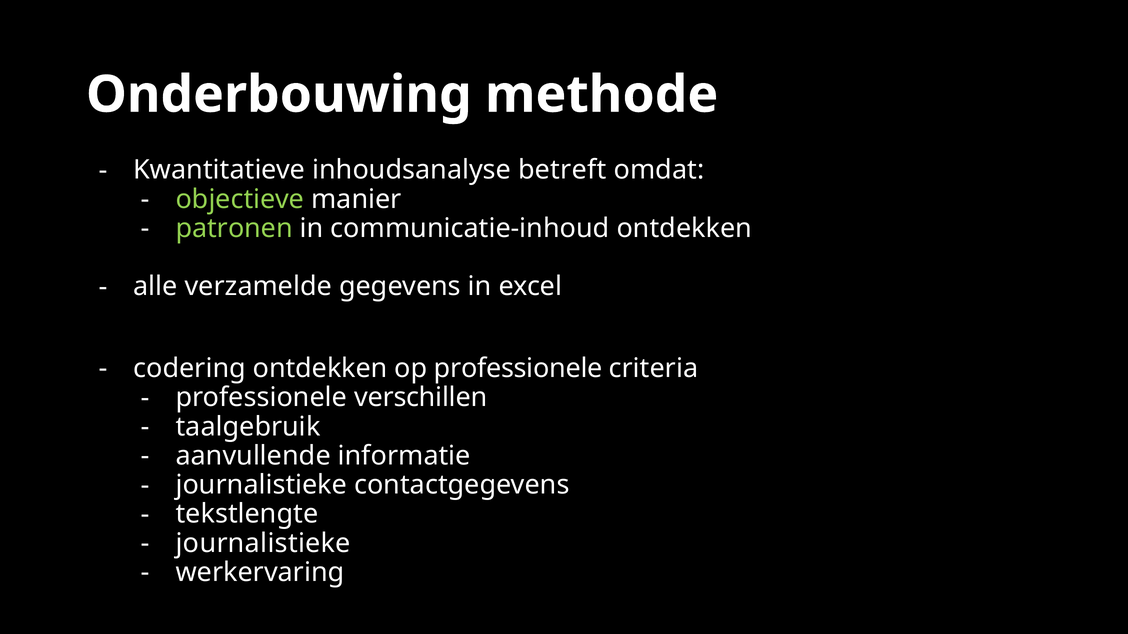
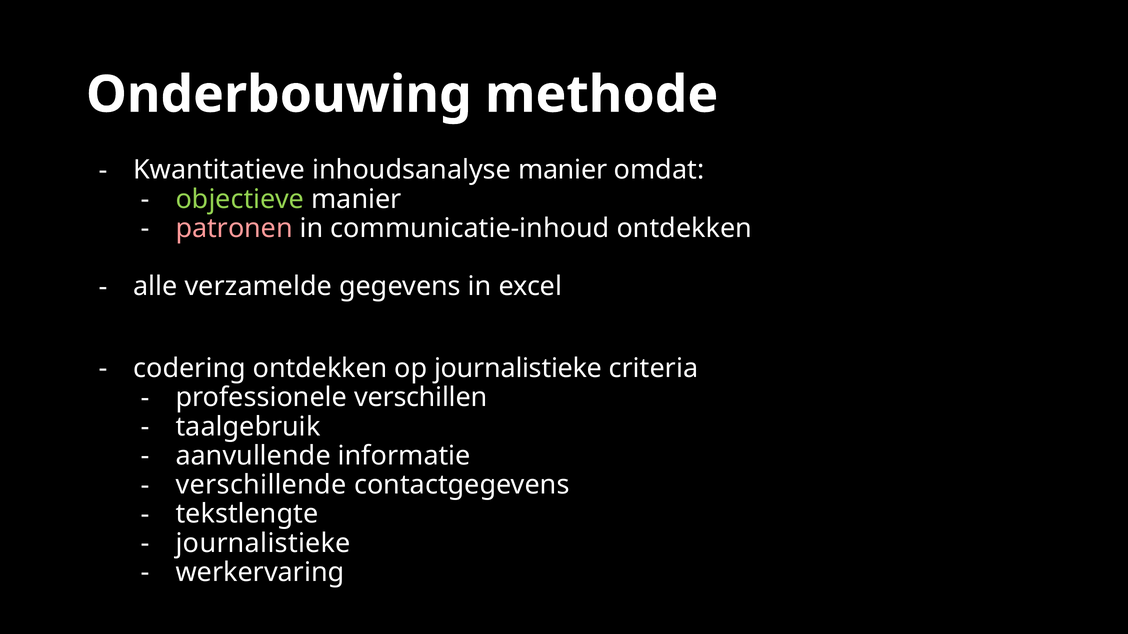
inhoudsanalyse betreft: betreft -> manier (563, 170)
patronen colour: light green -> pink (234, 228)
op professionele: professionele -> journalistieke (518, 369)
journalistieke: journalistieke -> verschillende (261, 485)
